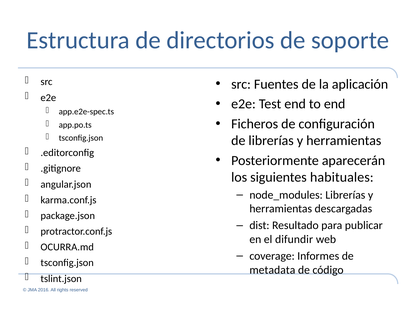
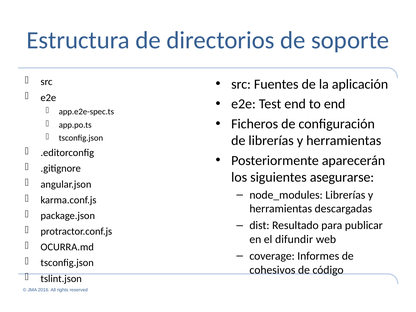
habituales: habituales -> asegurarse (342, 177)
metadata: metadata -> cohesivos (272, 270)
